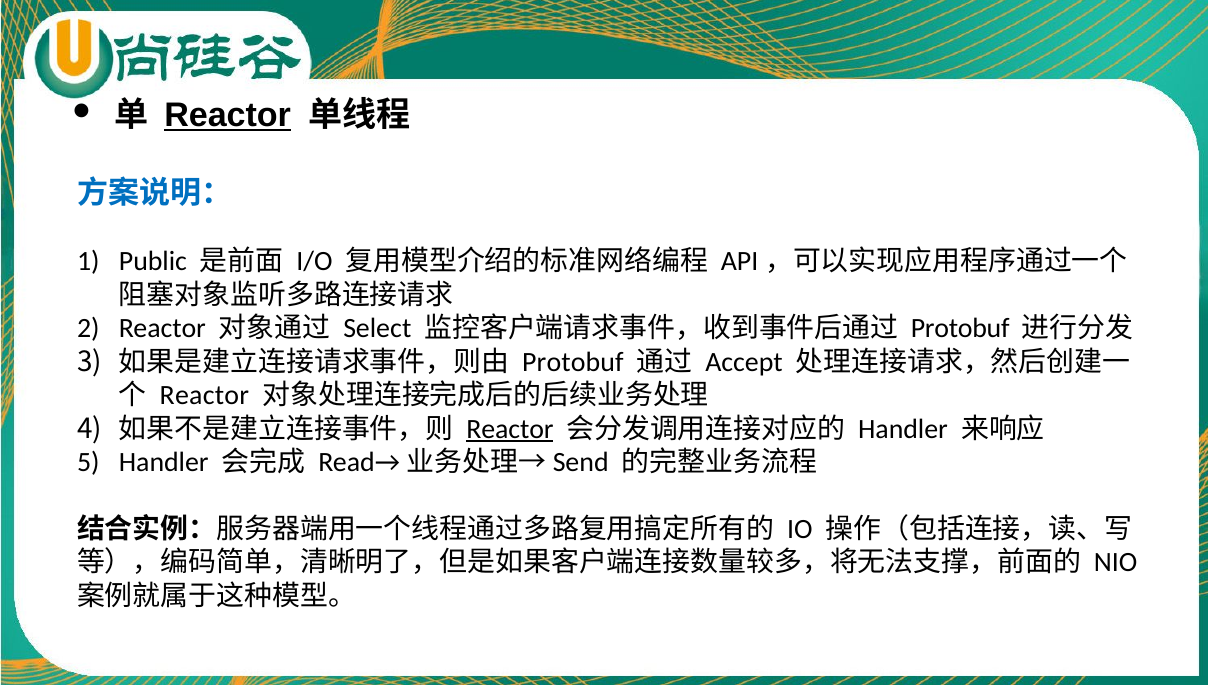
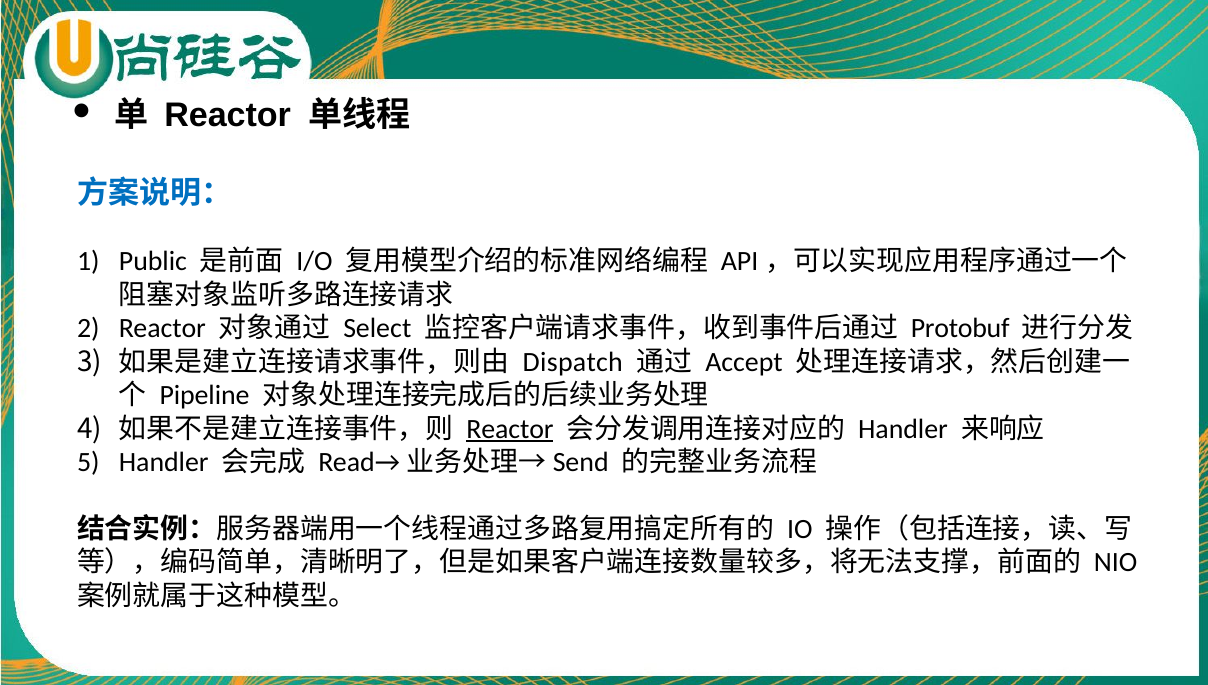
Reactor underline: present -> none (228, 116)
Protobuf: Protobuf -> Dispatch (573, 362)
Reactor: Reactor -> Pipeline (205, 396)
